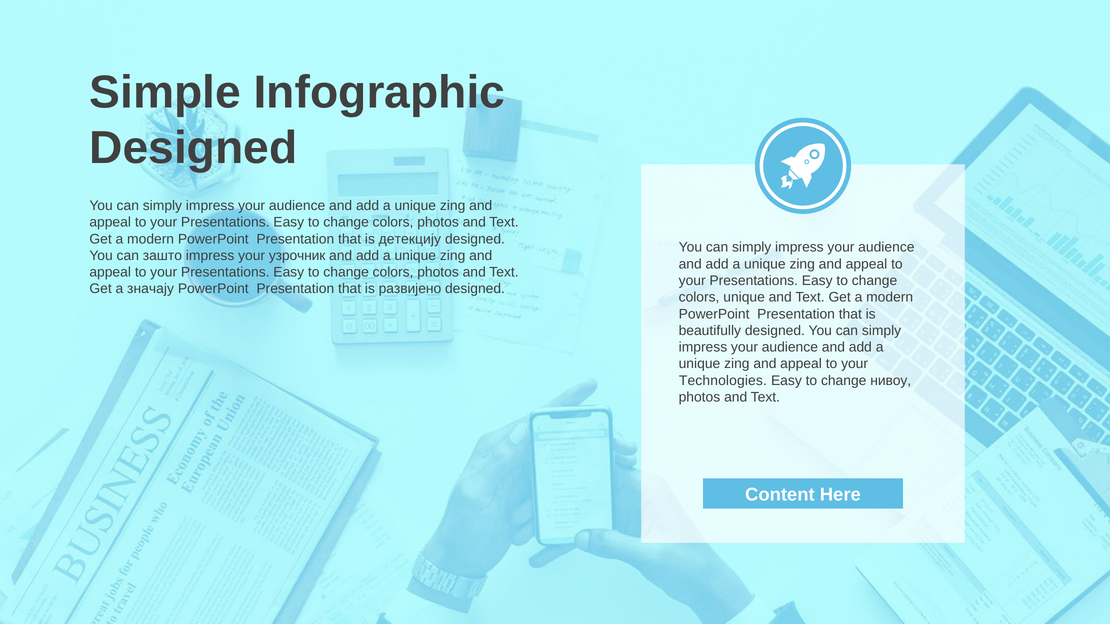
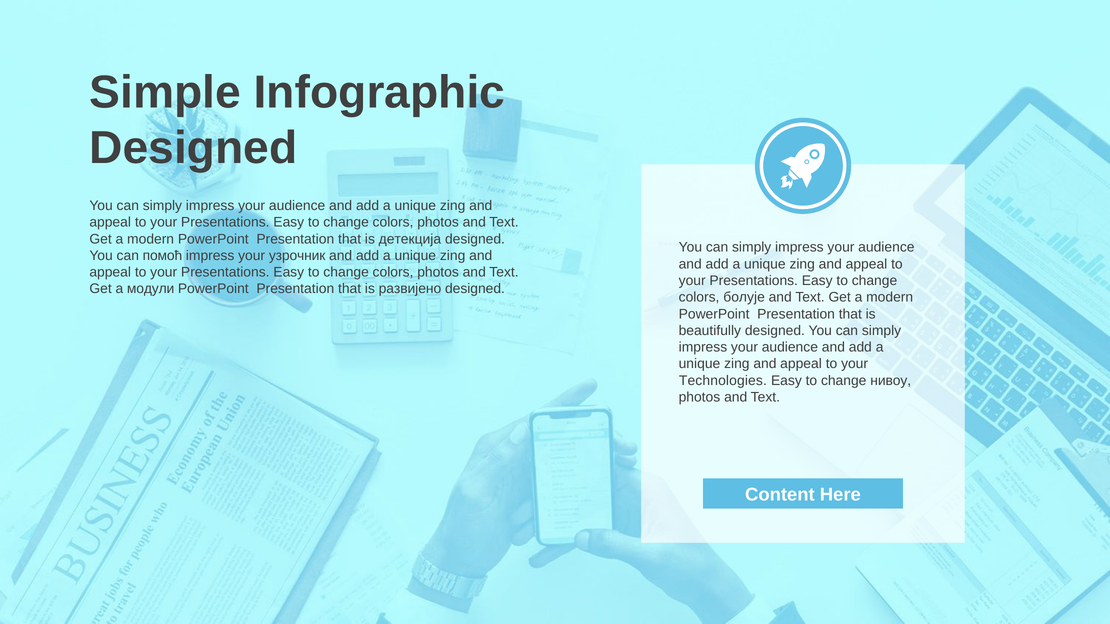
детекцију: детекцију -> детекција (410, 239)
зашто: зашто -> помоћ (162, 256)
значају: значају -> модули (151, 289)
colors unique: unique -> болује (744, 297)
